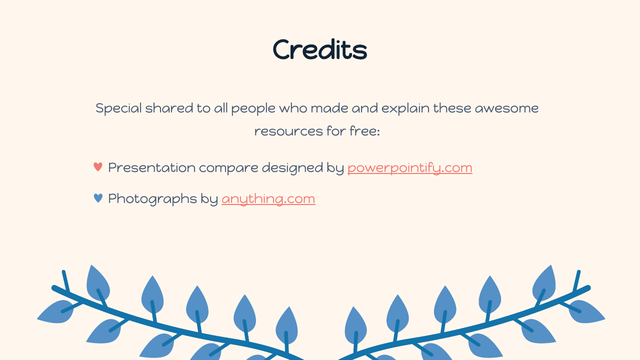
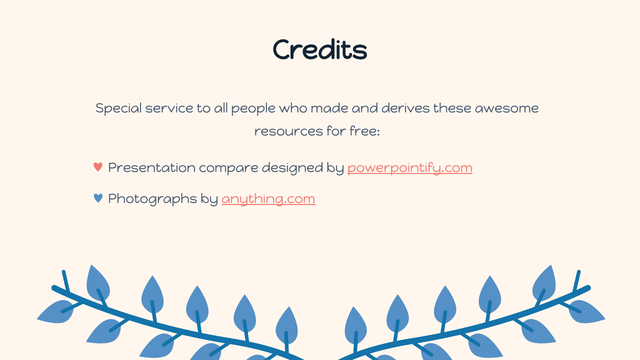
shared: shared -> service (169, 108)
explain: explain -> derives (406, 108)
